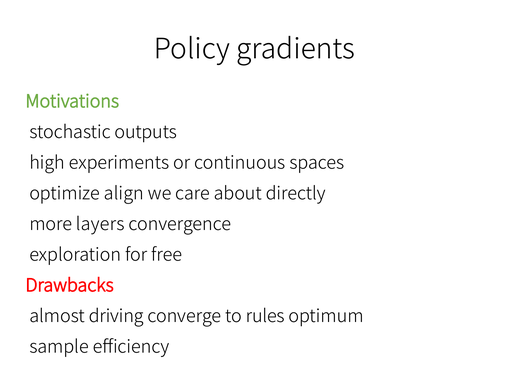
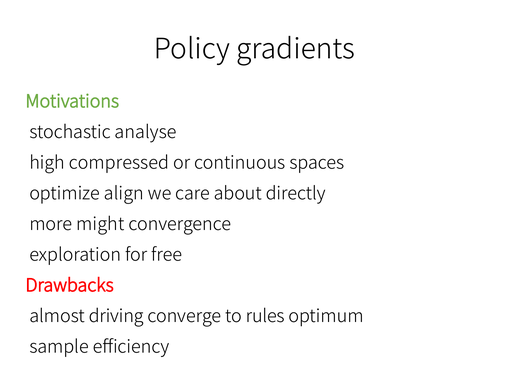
outputs: outputs -> analyse (146, 132)
experiments: experiments -> compressed (119, 163)
layers: layers -> might (100, 224)
